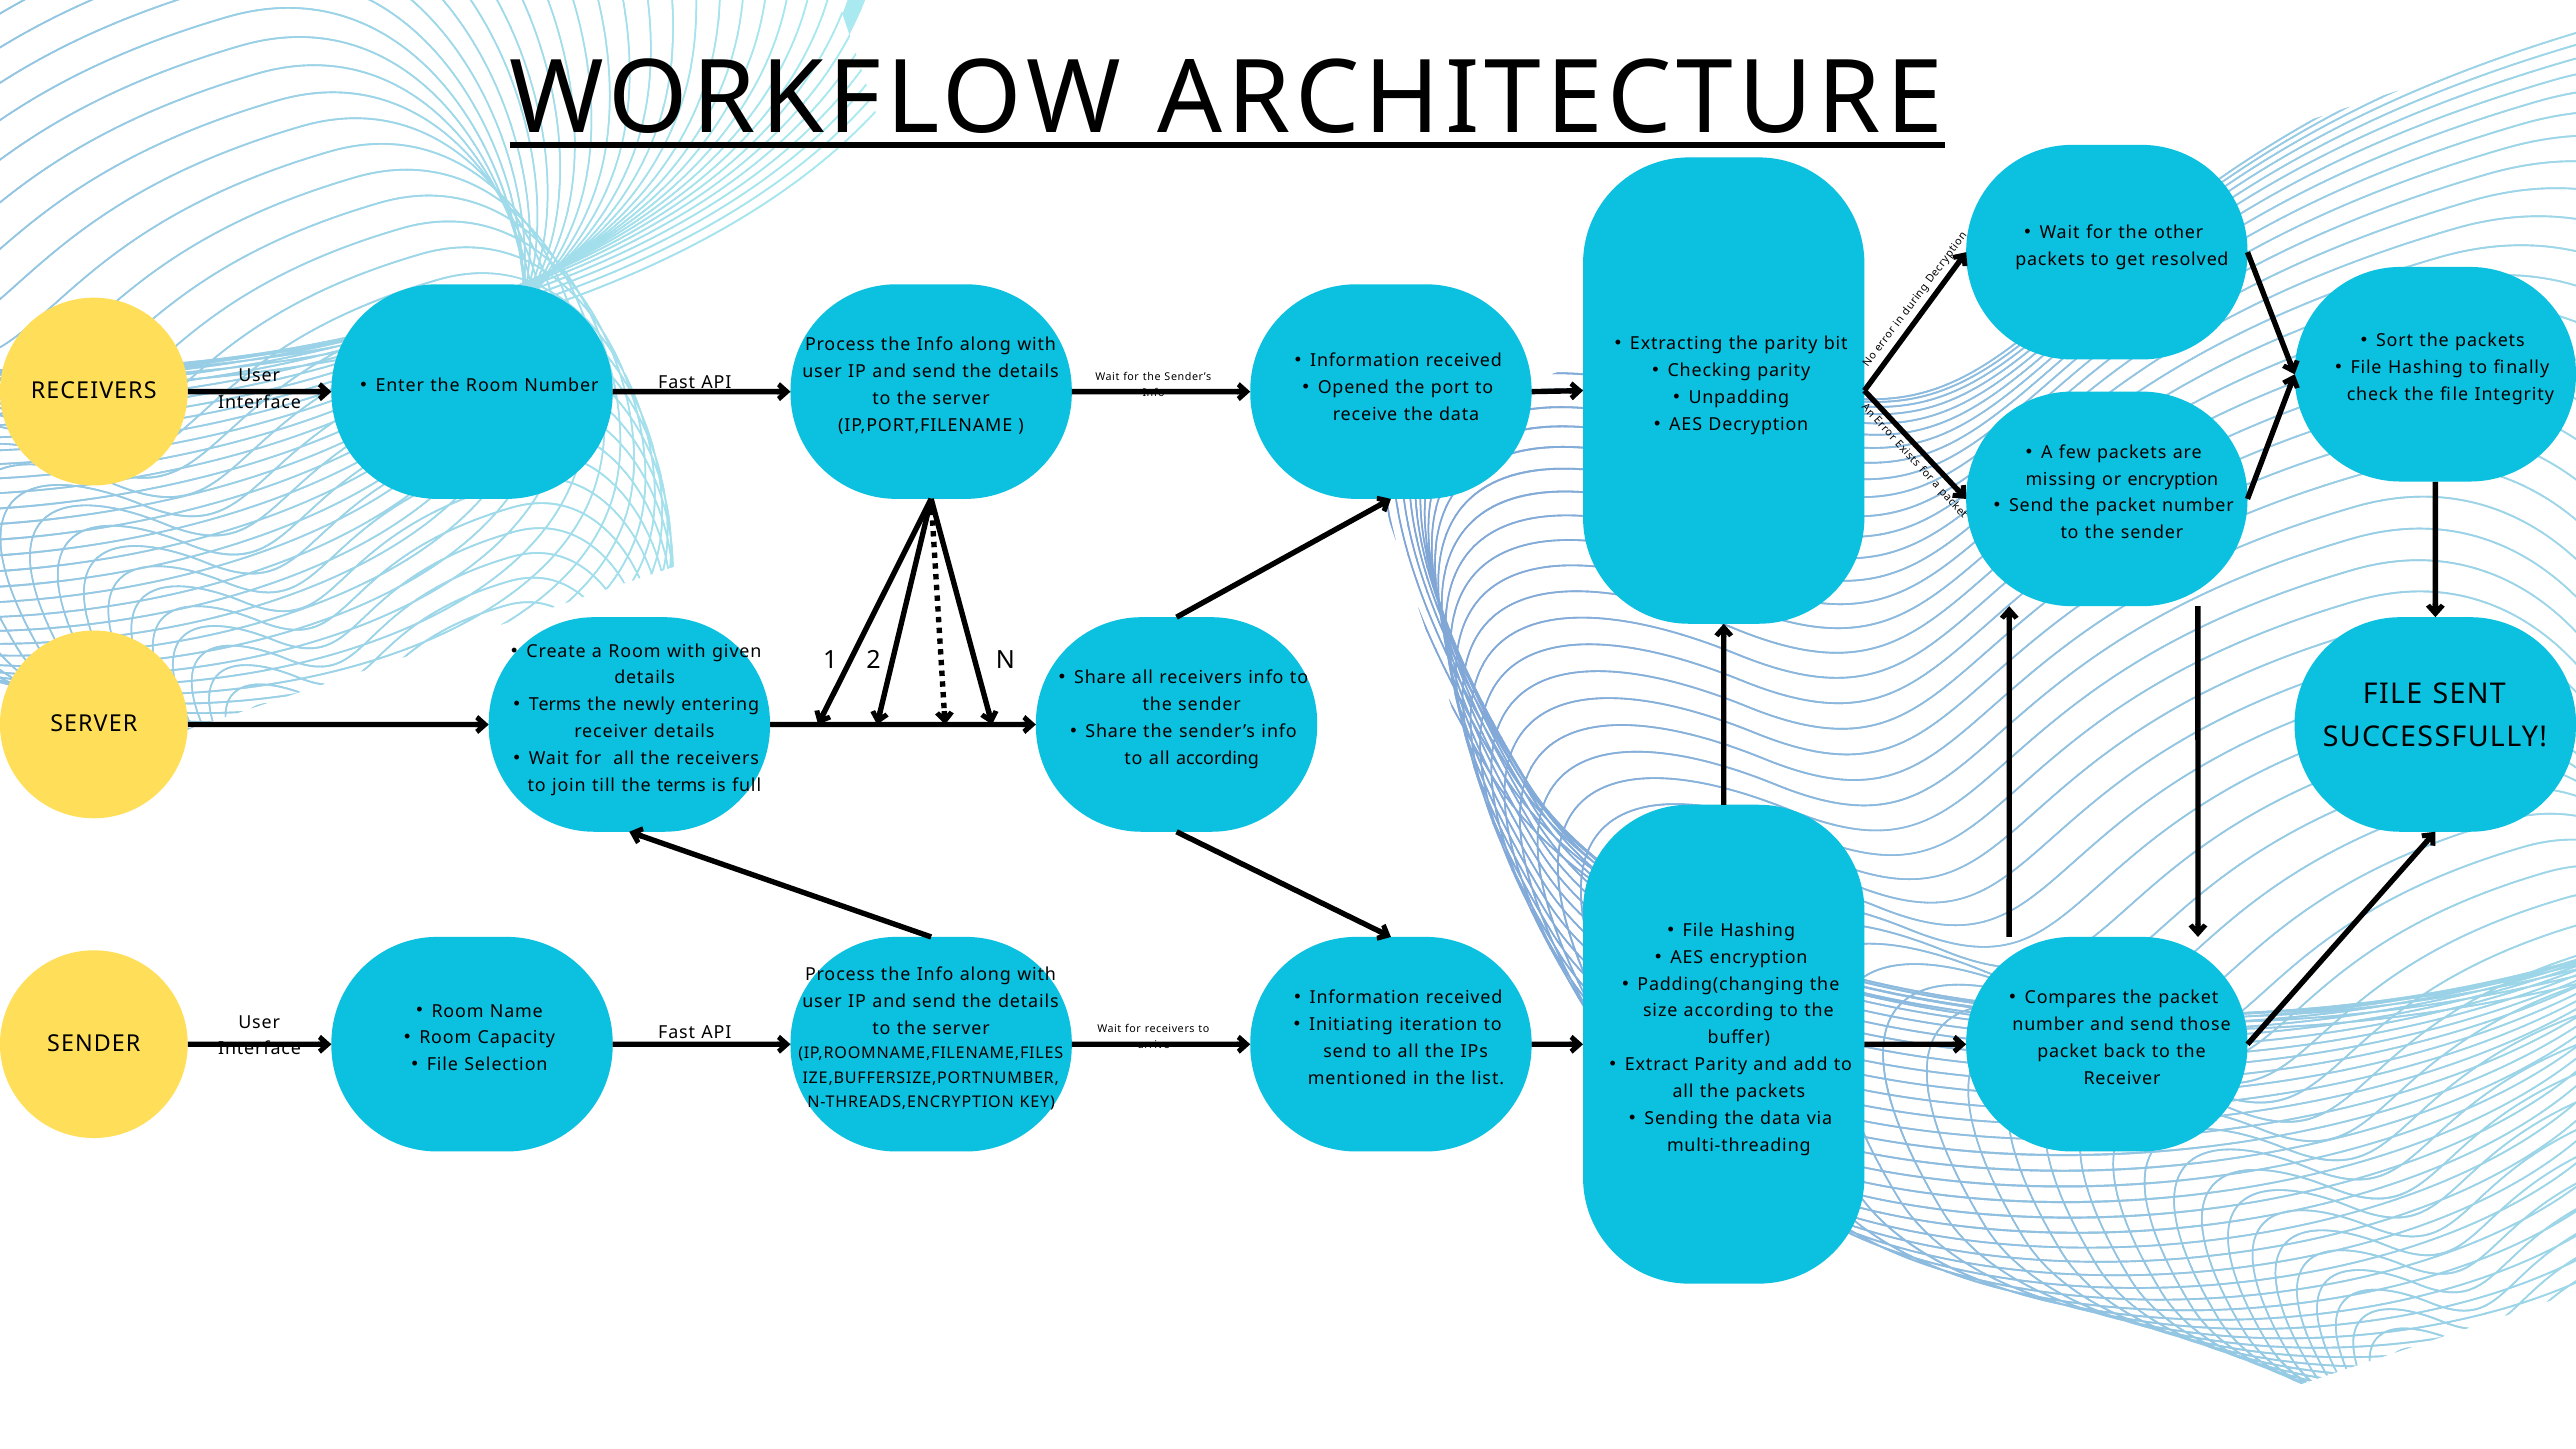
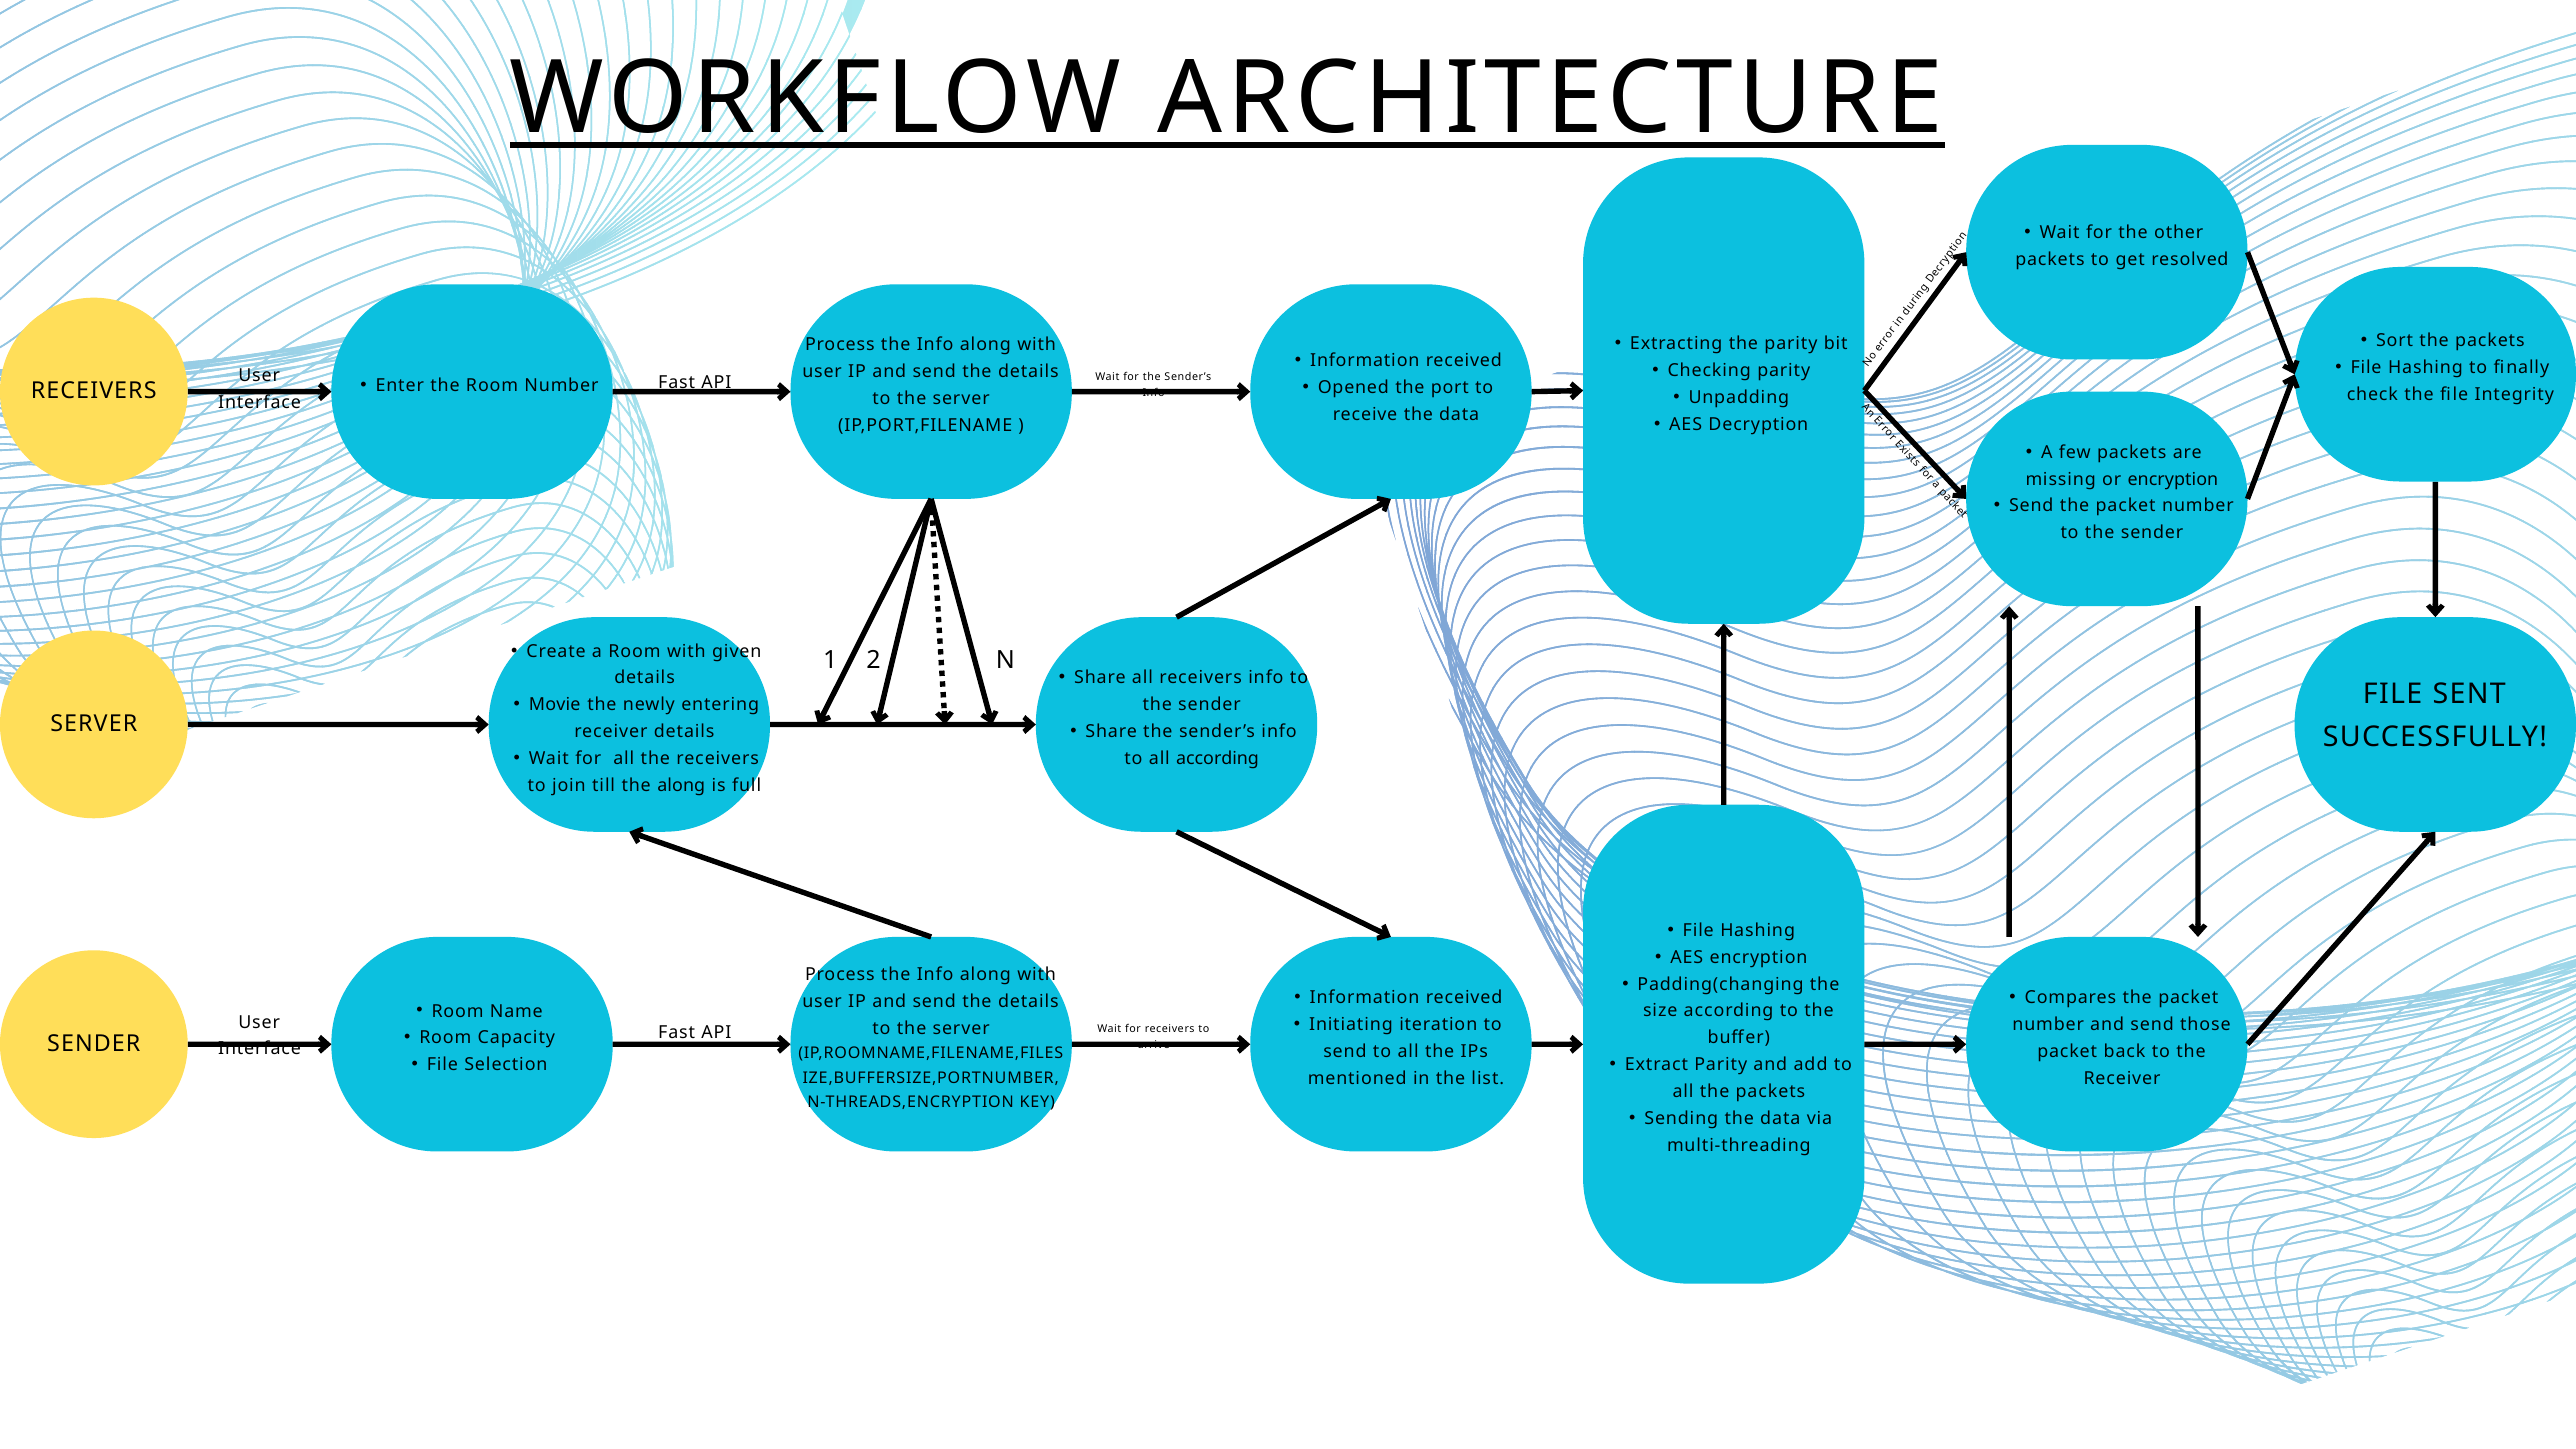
Terms: Terms -> Movie (555, 705)
the terms: terms -> along (681, 785)
